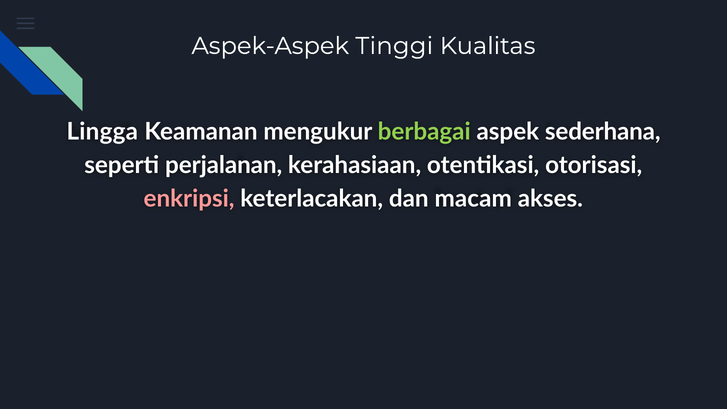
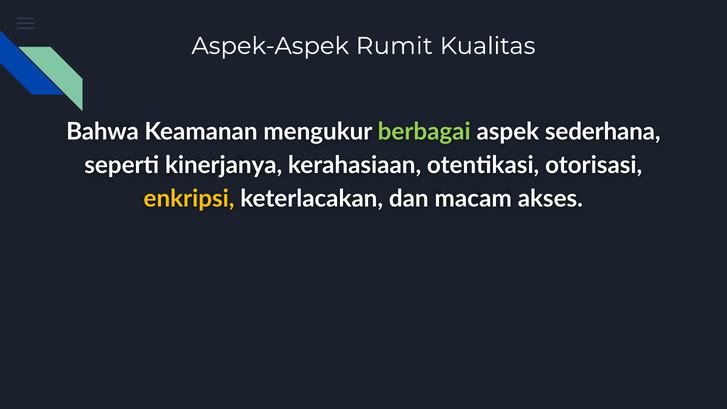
Tinggi: Tinggi -> Rumit (394, 46)
Lingga: Lingga -> Bahwa (103, 132)
perjalanan: perjalanan -> kinerjanya (224, 165)
enkripsi colour: pink -> yellow (189, 199)
